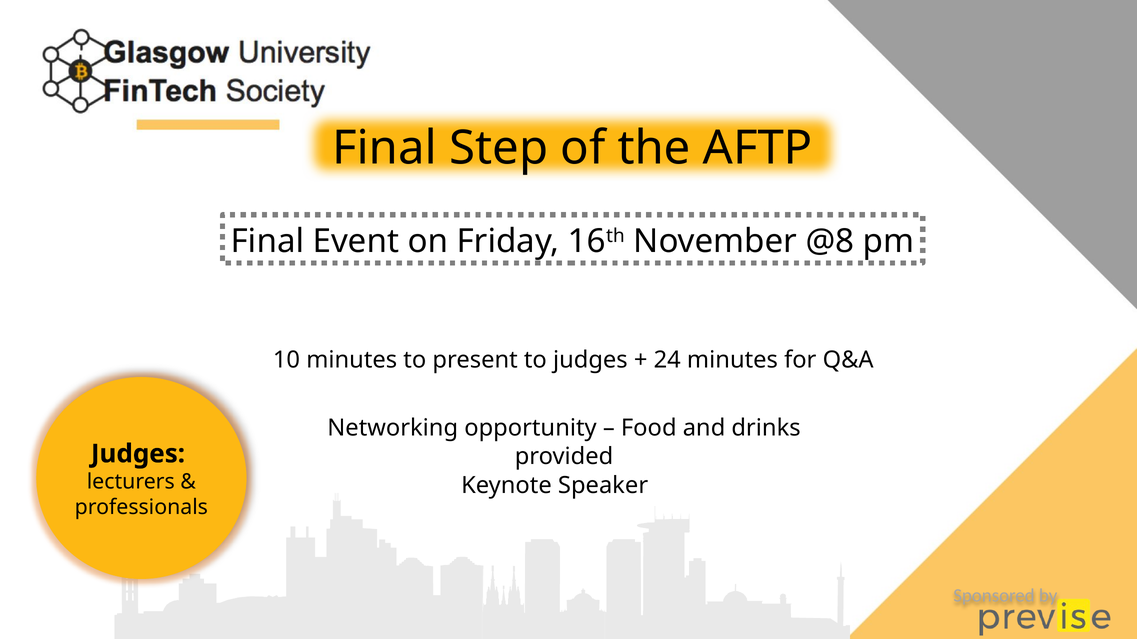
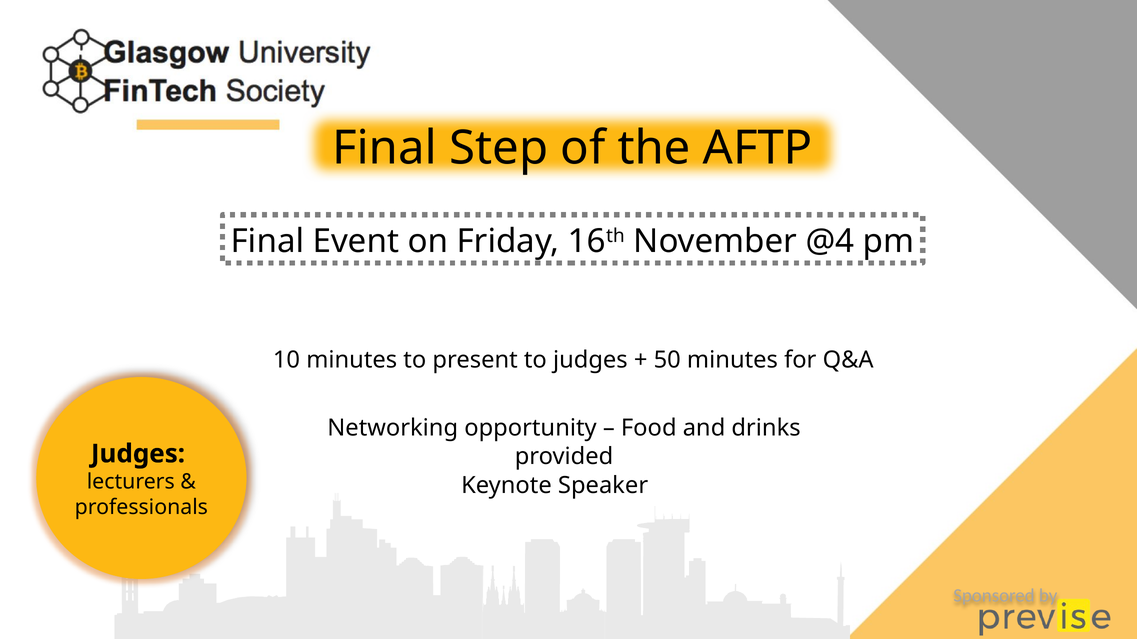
@8: @8 -> @4 (830, 241)
24: 24 -> 50 (667, 360)
